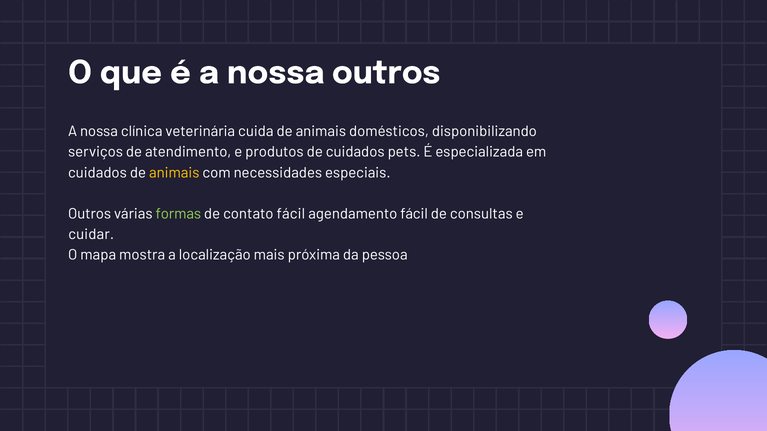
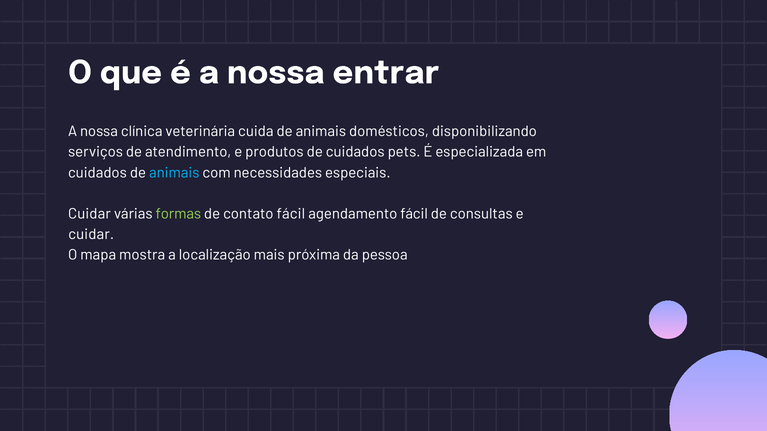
nossa outros: outros -> entrar (386, 73)
animais colour: yellow -> light blue (174, 173)
Outros: Outros -> Cuidar (89, 214)
